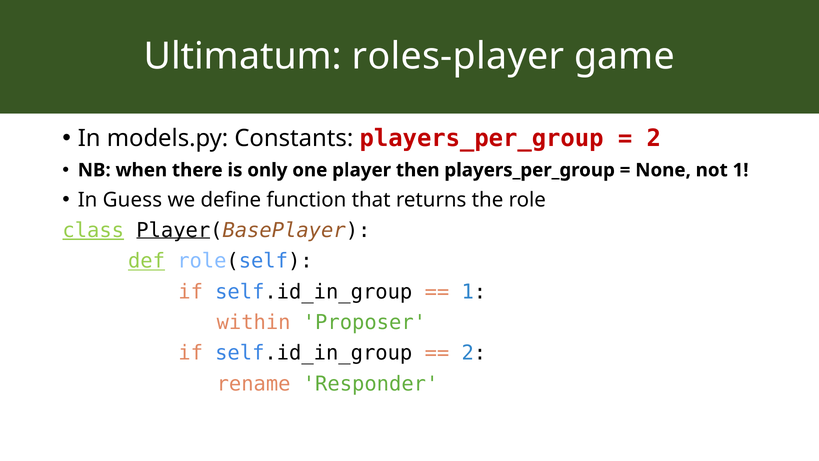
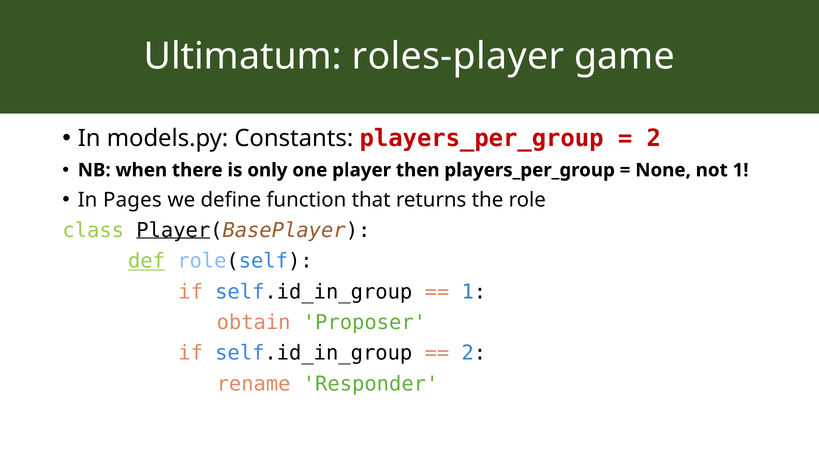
Guess: Guess -> Pages (132, 200)
class underline: present -> none (93, 230)
within: within -> obtain (254, 322)
